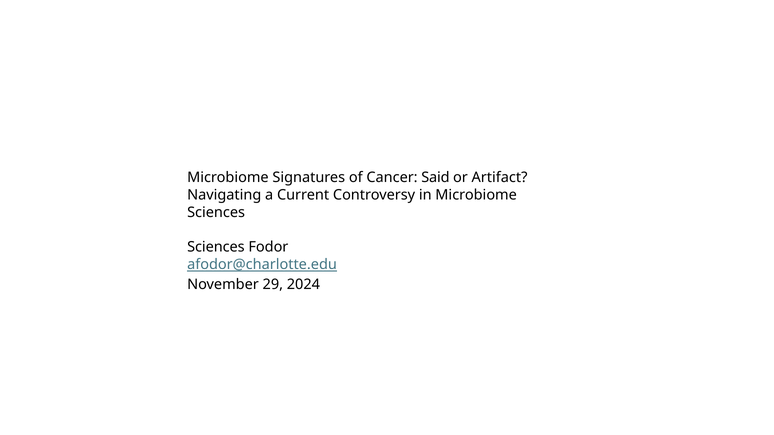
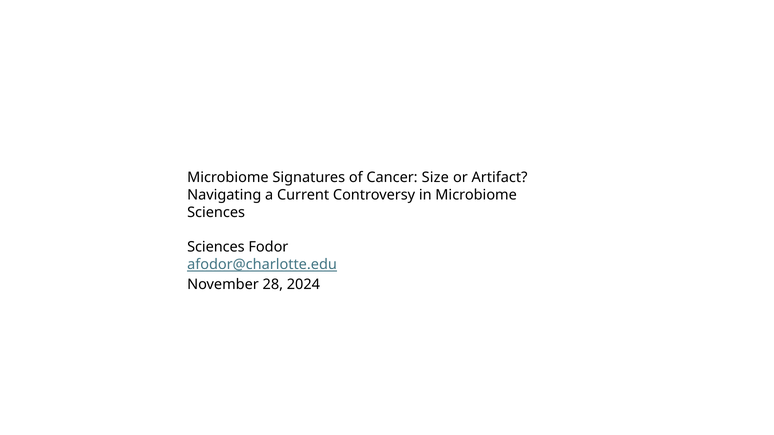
Said: Said -> Size (435, 178)
29: 29 -> 28 (273, 284)
